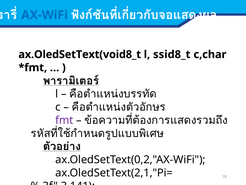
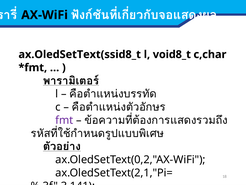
AX-WiFi colour: blue -> black (45, 15)
ax.OledSetText(void8_t: ax.OledSetText(void8_t -> ax.OledSetText(ssid8_t (80, 54)
ssid8_t: ssid8_t -> void8_t (172, 54)
